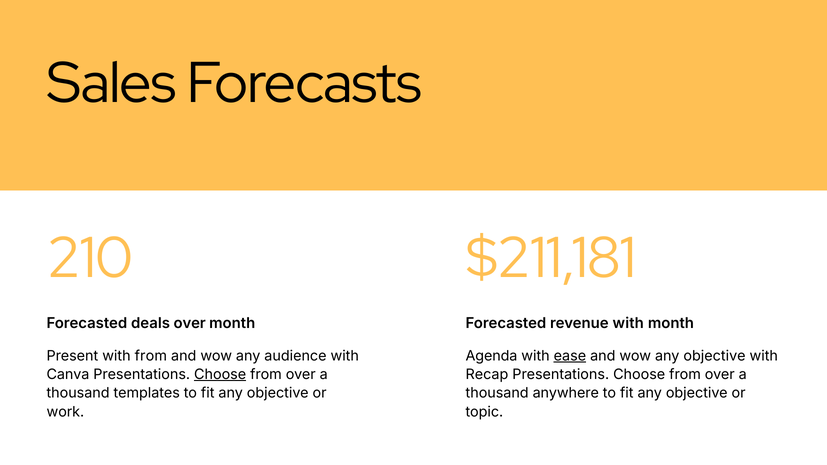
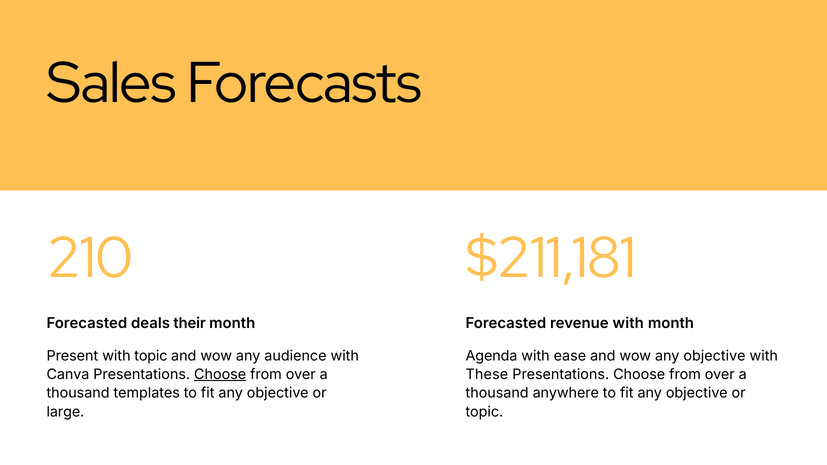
deals over: over -> their (190, 323)
with from: from -> topic (151, 356)
ease underline: present -> none (570, 356)
Recap: Recap -> These (487, 375)
work: work -> large (65, 412)
